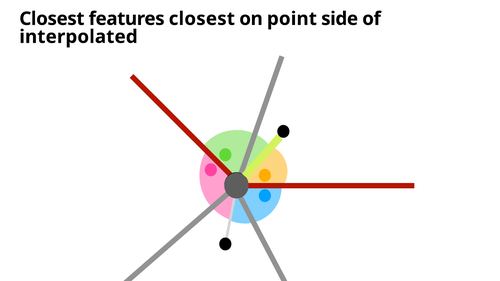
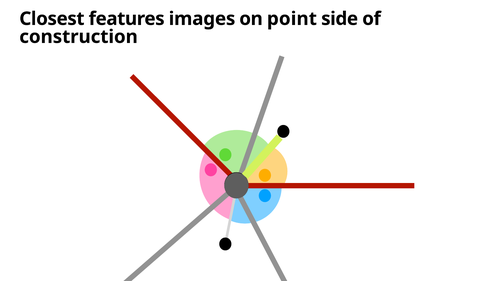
features closest: closest -> images (202, 19)
interpolated: interpolated -> construction (79, 37)
